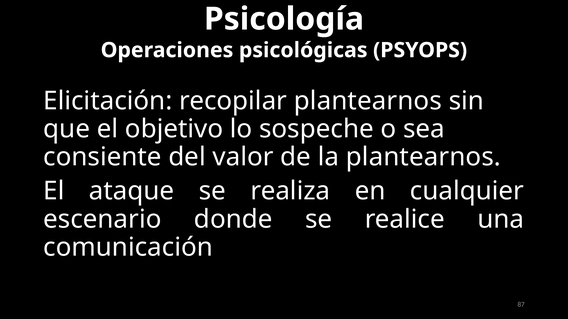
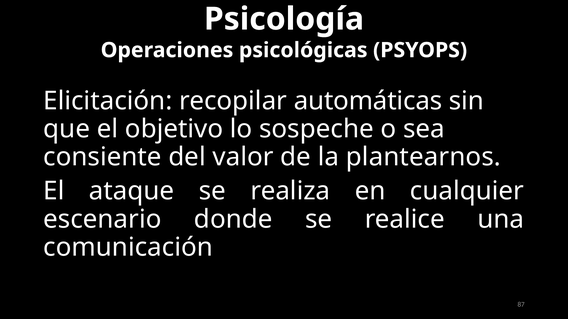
recopilar plantearnos: plantearnos -> automáticas (368, 101)
